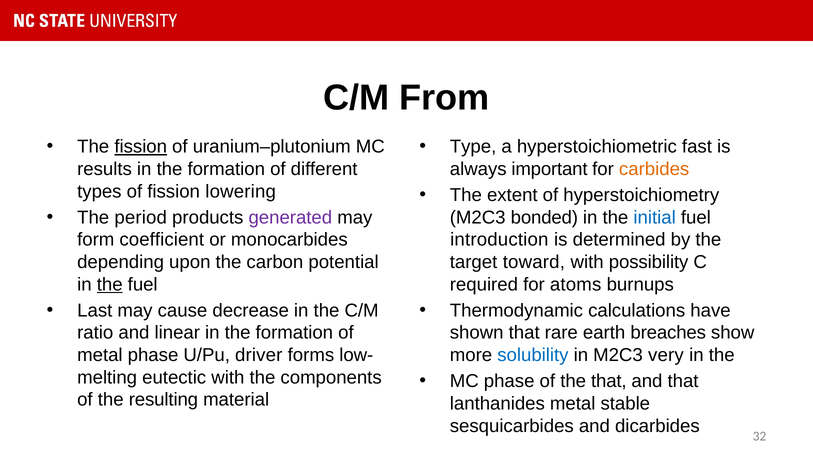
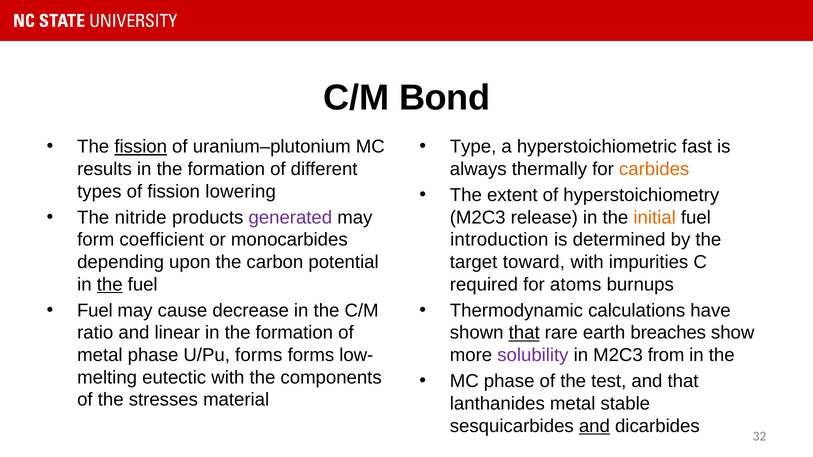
From: From -> Bond (445, 98)
important: important -> thermally (549, 169)
period: period -> nitride (141, 218)
bonded: bonded -> release (544, 218)
initial colour: blue -> orange (655, 218)
possibility: possibility -> impurities (649, 262)
Last: Last -> Fuel (95, 311)
that underline: none -> present (524, 333)
U/Pu driver: driver -> forms (259, 355)
solubility colour: blue -> purple (533, 355)
very: very -> from (666, 355)
the that: that -> test (609, 381)
resulting: resulting -> stresses (163, 400)
and underline: none -> present (594, 426)
